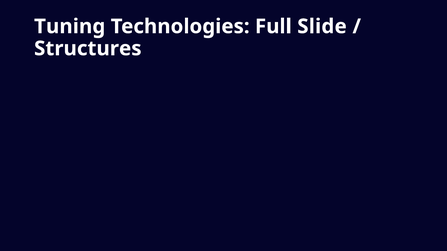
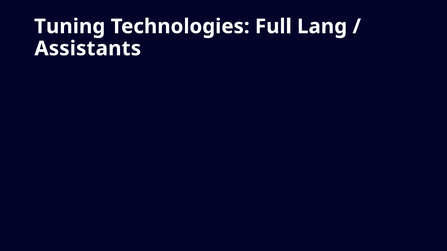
Slide: Slide -> Lang (322, 26)
Structures: Structures -> Assistants (88, 49)
